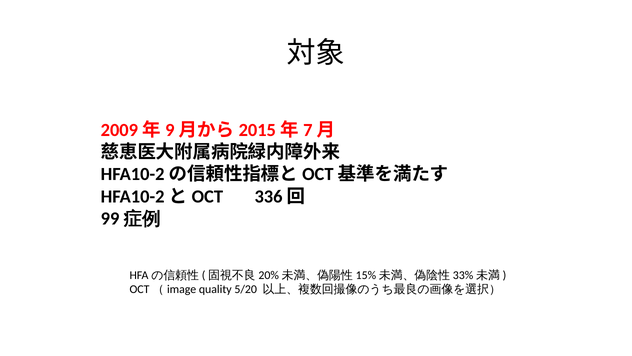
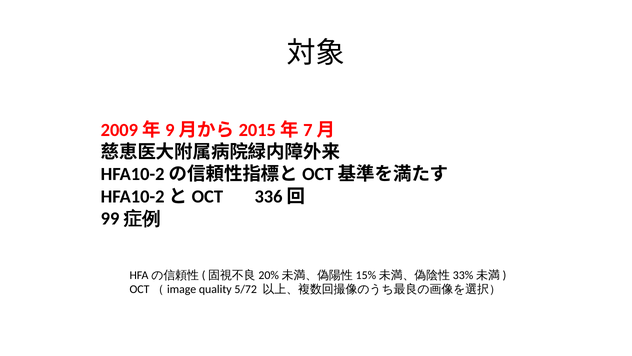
5/20: 5/20 -> 5/72 (246, 289)
